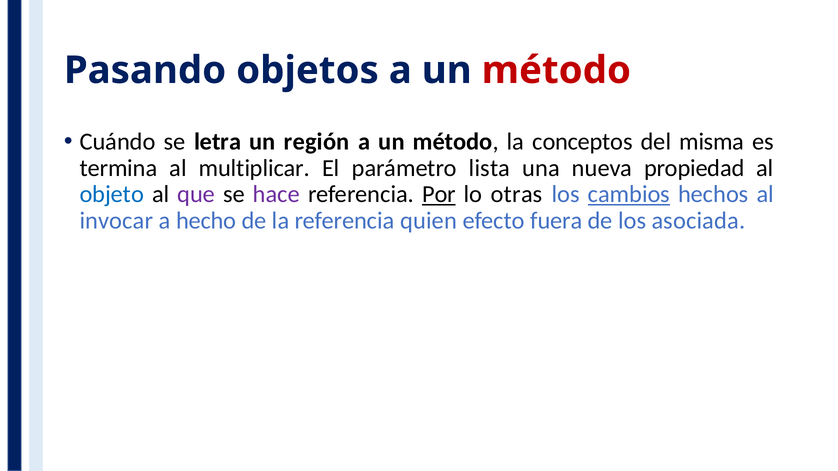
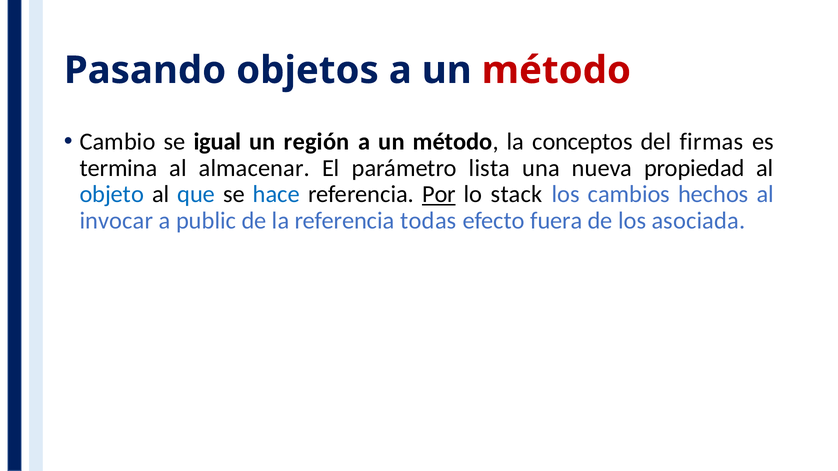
Cuándo: Cuándo -> Cambio (118, 142)
letra: letra -> igual (218, 142)
misma: misma -> firmas (711, 142)
multiplicar: multiplicar -> almacenar (254, 168)
que colour: purple -> blue (196, 194)
hace colour: purple -> blue (276, 194)
otras: otras -> stack (517, 194)
cambios underline: present -> none (629, 194)
hecho: hecho -> public (206, 221)
quien: quien -> todas (428, 221)
